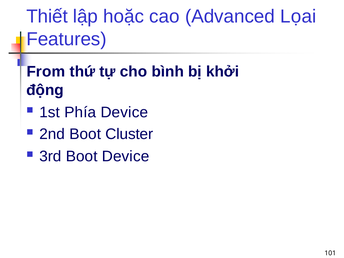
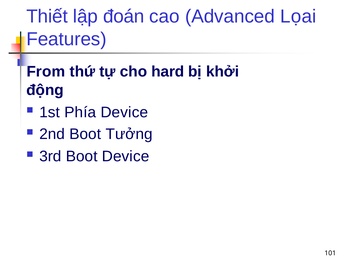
hoặc: hoặc -> đoán (124, 16)
bình: bình -> hard (168, 72)
Cluster: Cluster -> Tưởng (129, 134)
